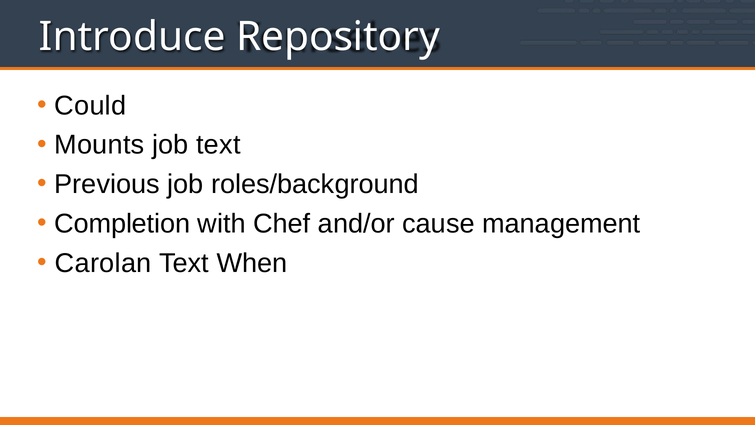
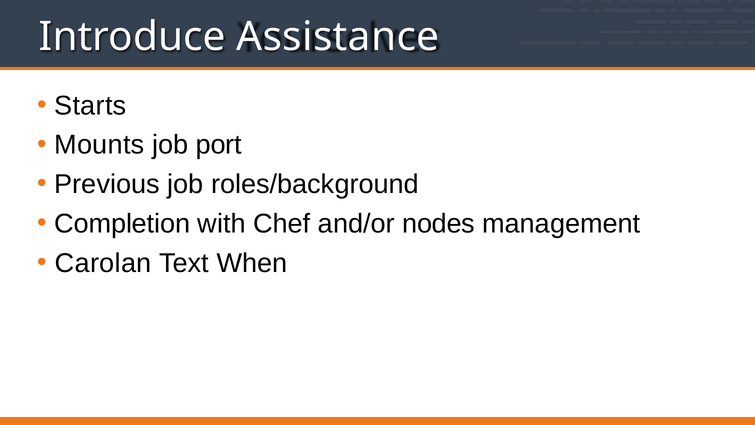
Repository: Repository -> Assistance (338, 37)
Could: Could -> Starts (90, 105)
job text: text -> port (219, 145)
cause: cause -> nodes (439, 224)
